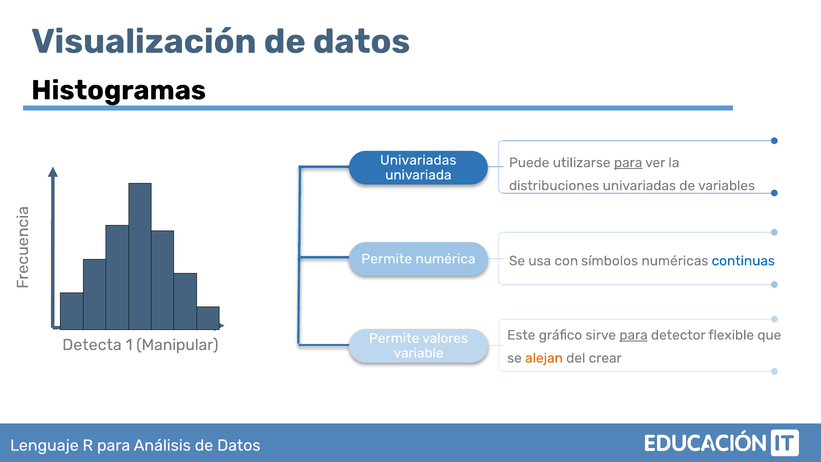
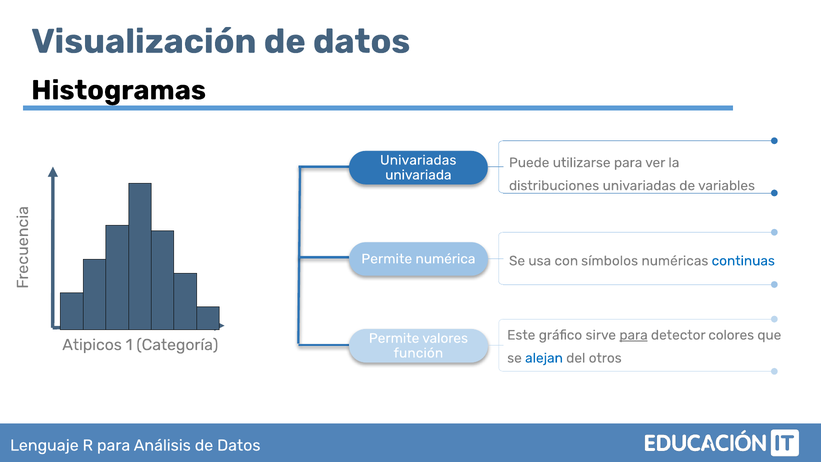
para underline: present -> none (628, 163)
flexible: flexible -> colores (731, 335)
Detecta: Detecta -> Atipicos (92, 345)
Manipular: Manipular -> Categoría (177, 345)
variable: variable -> función (418, 353)
alejan colour: orange -> blue (544, 358)
crear: crear -> otros (605, 358)
